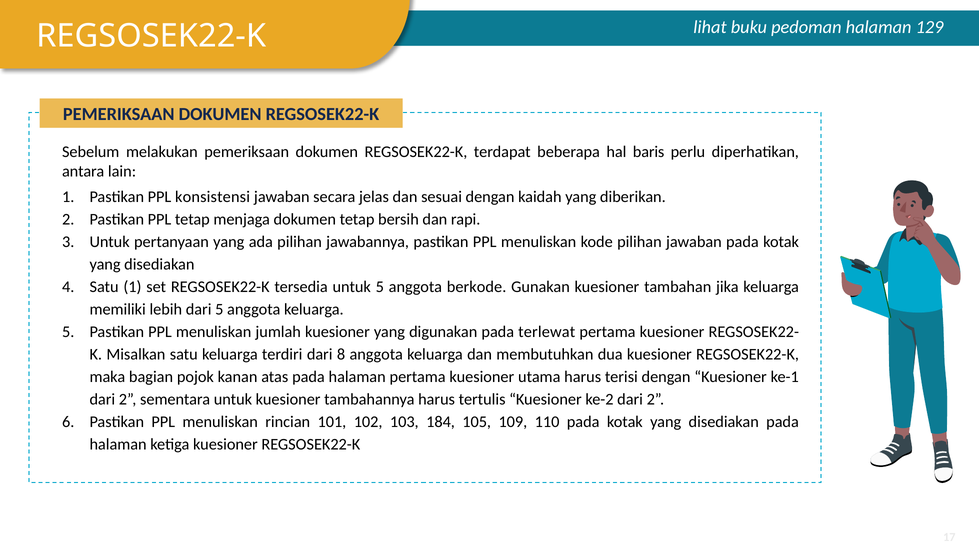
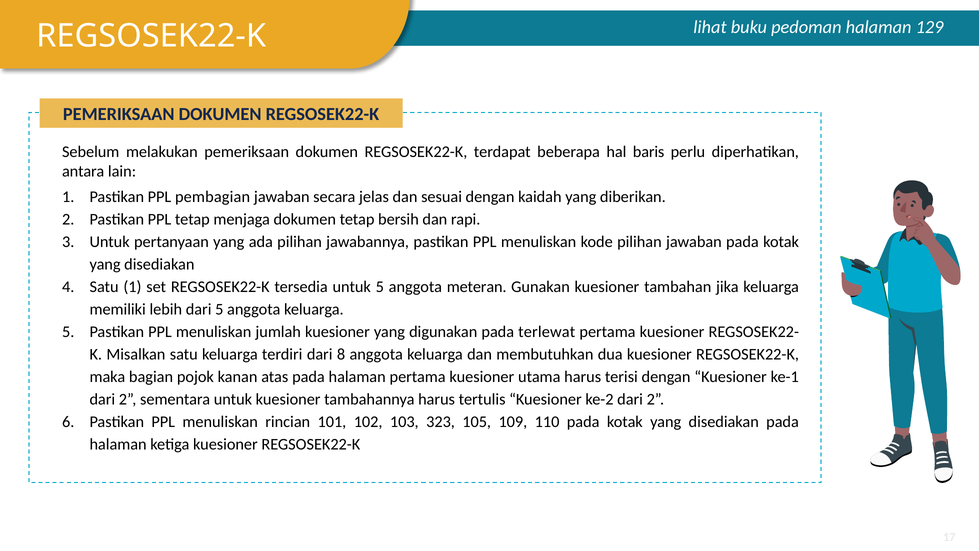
konsistensi: konsistensi -> pembagian (213, 197)
berkode: berkode -> meteran (477, 287)
184: 184 -> 323 (441, 422)
